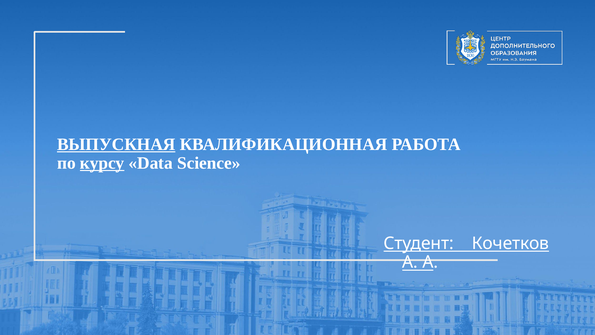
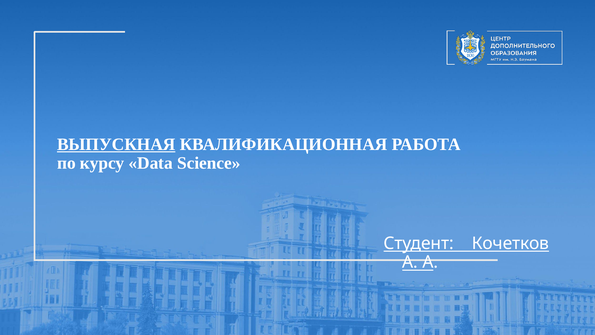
курсу underline: present -> none (102, 163)
